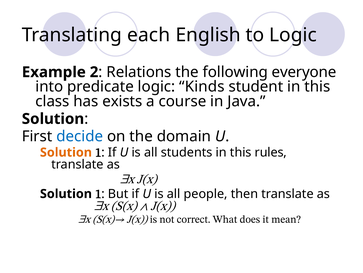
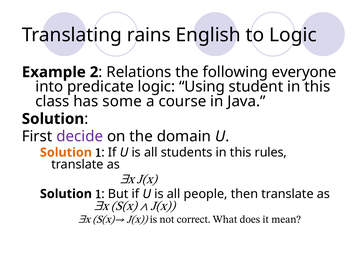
each: each -> rains (149, 35)
Kinds: Kinds -> Using (202, 86)
exists: exists -> some (122, 101)
decide colour: blue -> purple (80, 136)
